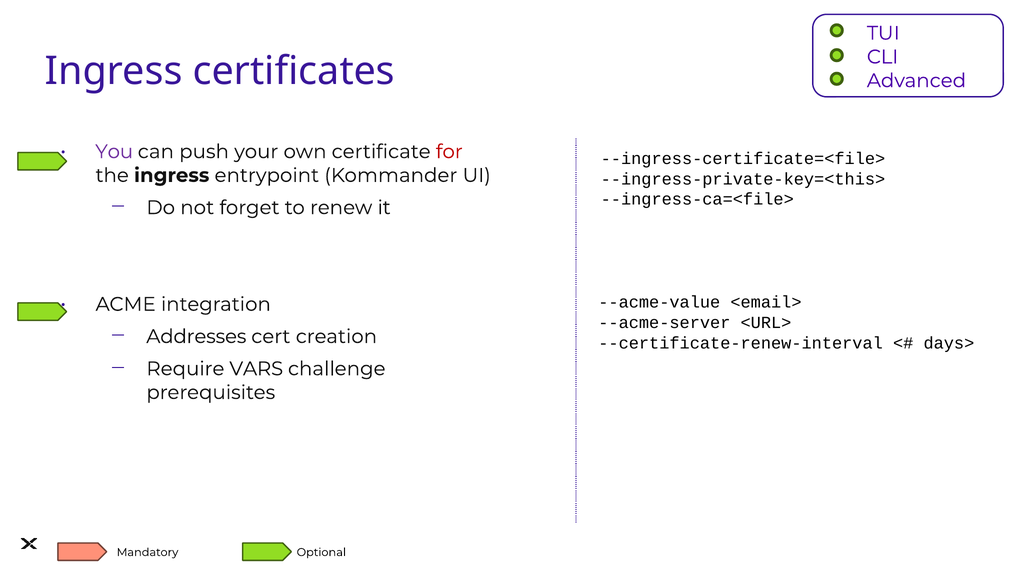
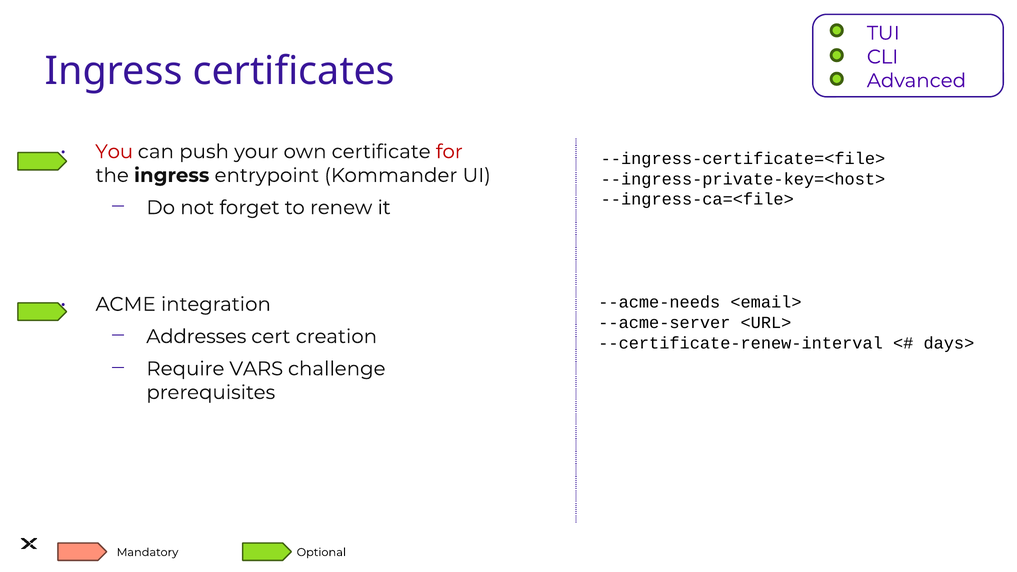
You colour: purple -> red (114, 152)
--ingress-private-key=<this>: --ingress-private-key=<this> -> --ingress-private-key=<host> (743, 179)
--acme-value: --acme-value -> --acme-needs (659, 302)
